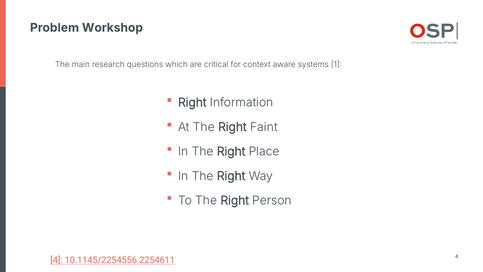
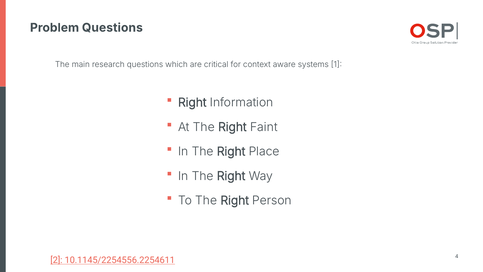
Problem Workshop: Workshop -> Questions (112, 28)
4: 4 -> 2 (56, 260)
